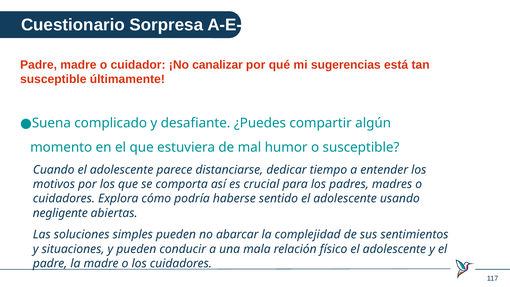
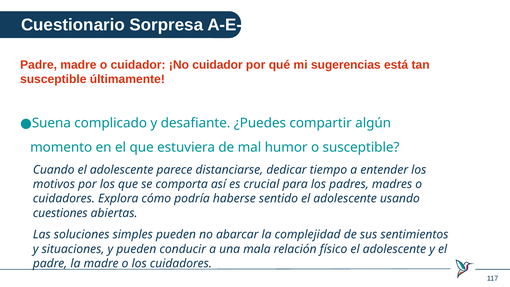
¡No canalizar: canalizar -> cuidador (217, 65)
negligente: negligente -> cuestiones (60, 213)
